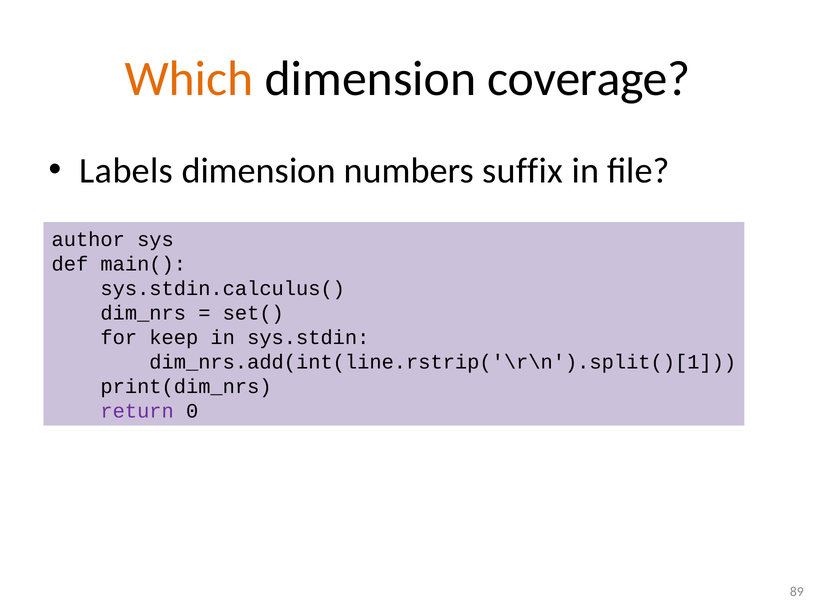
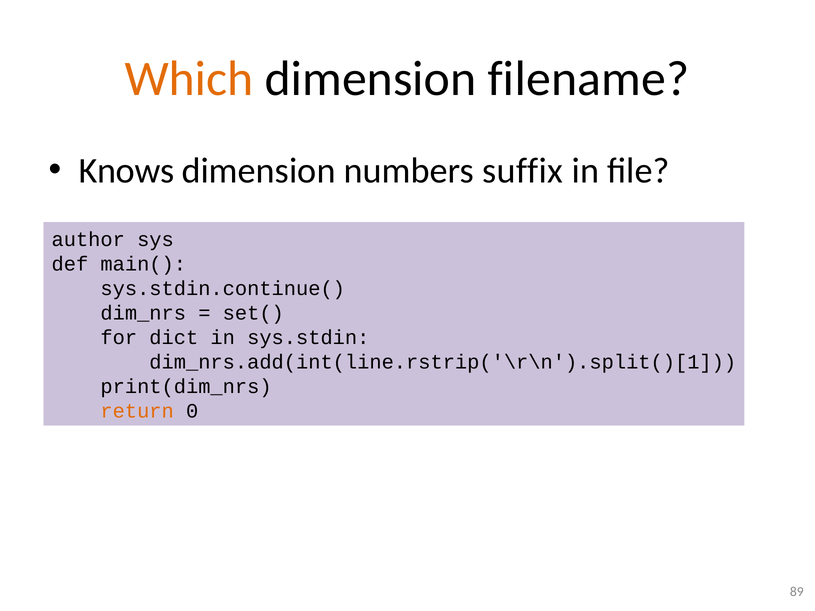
coverage: coverage -> filename (588, 79)
Labels: Labels -> Knows (127, 171)
sys.stdin.calculus(: sys.stdin.calculus( -> sys.stdin.continue( (223, 289)
keep: keep -> dict (174, 338)
return colour: purple -> orange (137, 411)
